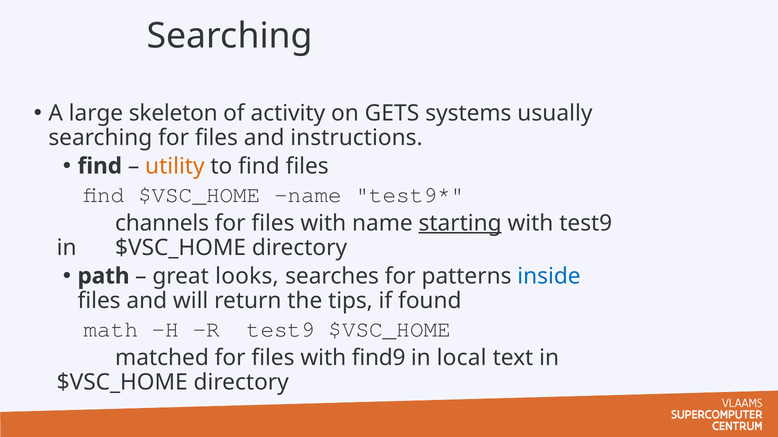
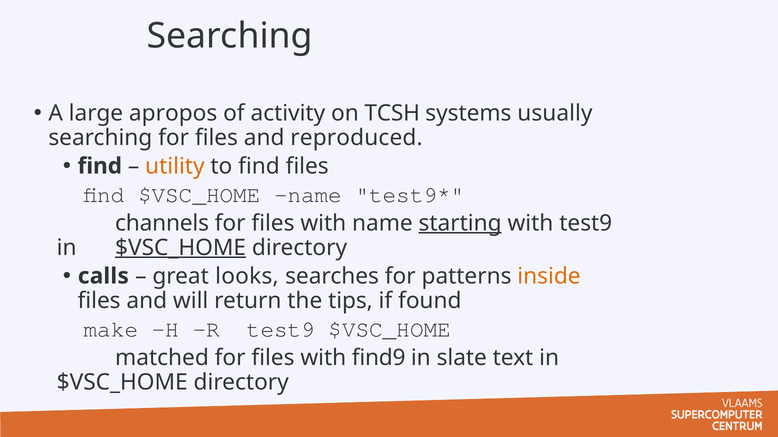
skeleton: skeleton -> apropos (173, 113)
GETS: GETS -> TCSH (392, 113)
instructions: instructions -> reproduced (356, 138)
$VSC_HOME underline: none -> present (181, 248)
path: path -> calls (103, 276)
inside colour: blue -> orange (549, 276)
math: math -> make (111, 330)
local: local -> slate (462, 358)
